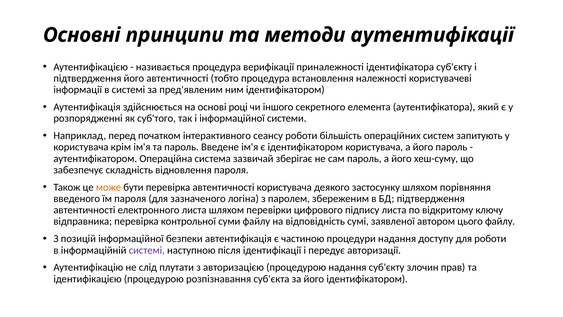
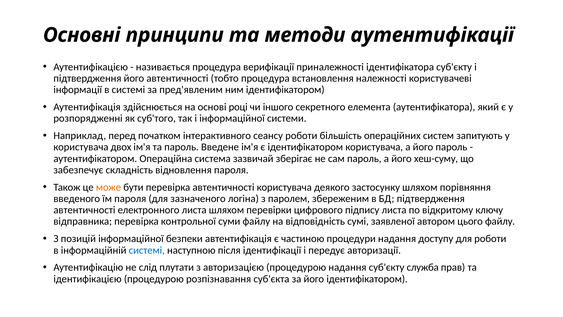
крім: крім -> двох (121, 147)
системі colour: purple -> blue (147, 250)
злочин: злочин -> служба (423, 267)
